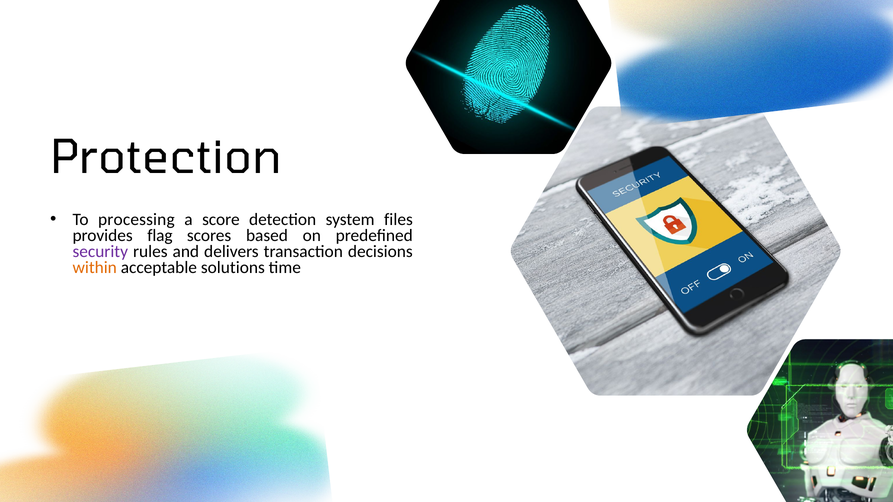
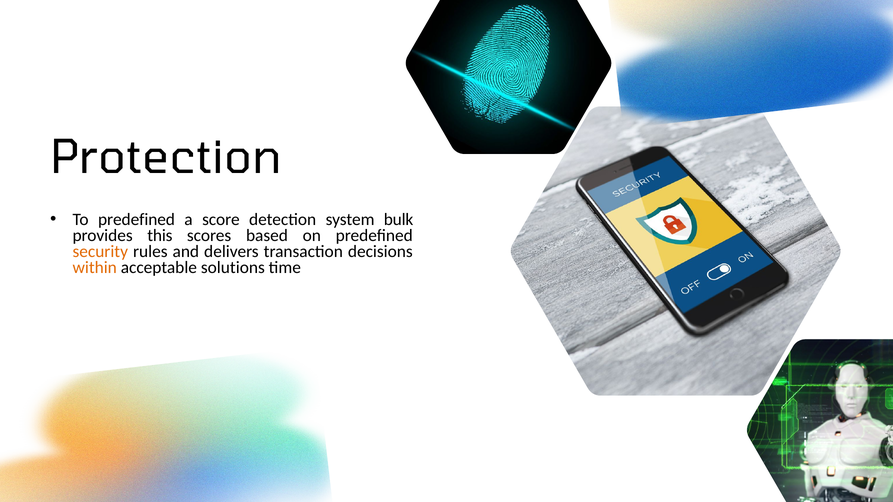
To processing: processing -> predefined (137, 220)
files: files -> bulk (399, 220)
flag: flag -> this (160, 236)
security colour: purple -> orange (100, 252)
